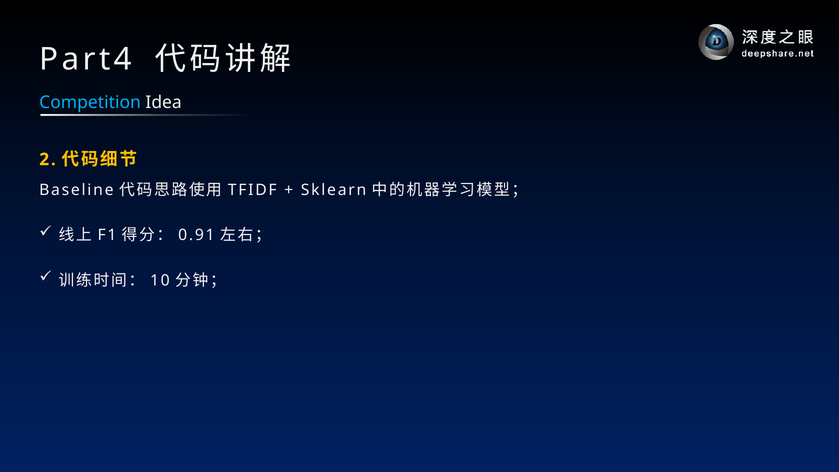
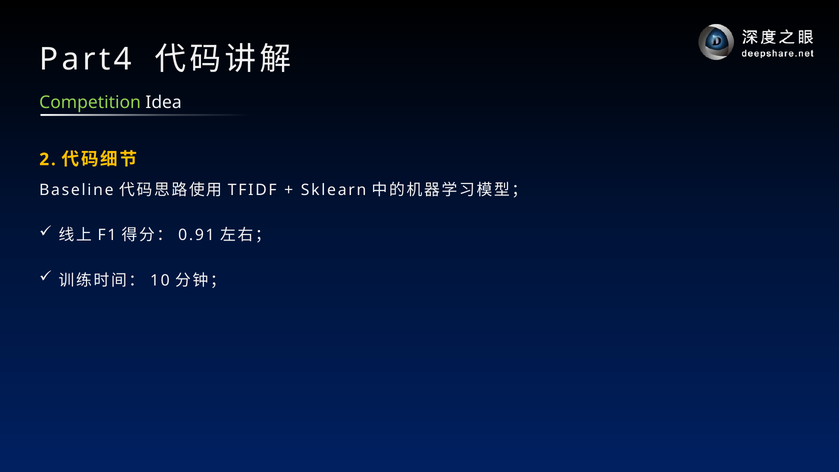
Competition colour: light blue -> light green (90, 103)
